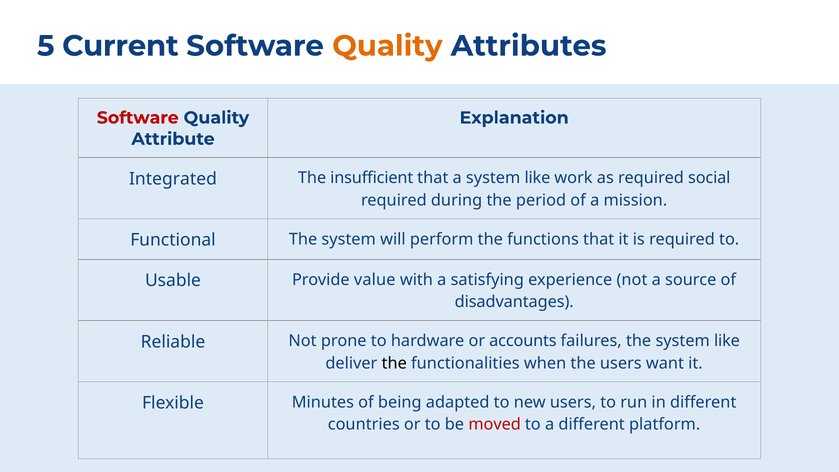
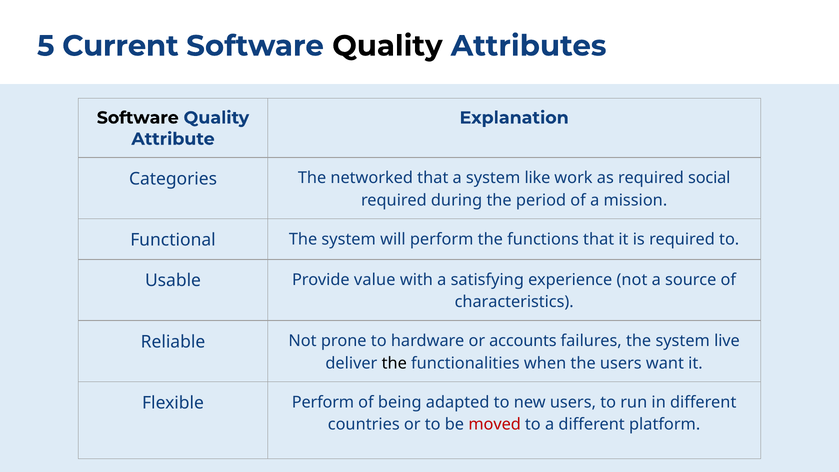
Quality colour: orange -> black (387, 46)
Software colour: red -> black (138, 118)
Integrated: Integrated -> Categories (173, 179)
insufficient: insufficient -> networked (372, 178)
disadvantages: disadvantages -> characteristics (514, 302)
the system like: like -> live (727, 341)
Flexible Minutes: Minutes -> Perform (323, 402)
